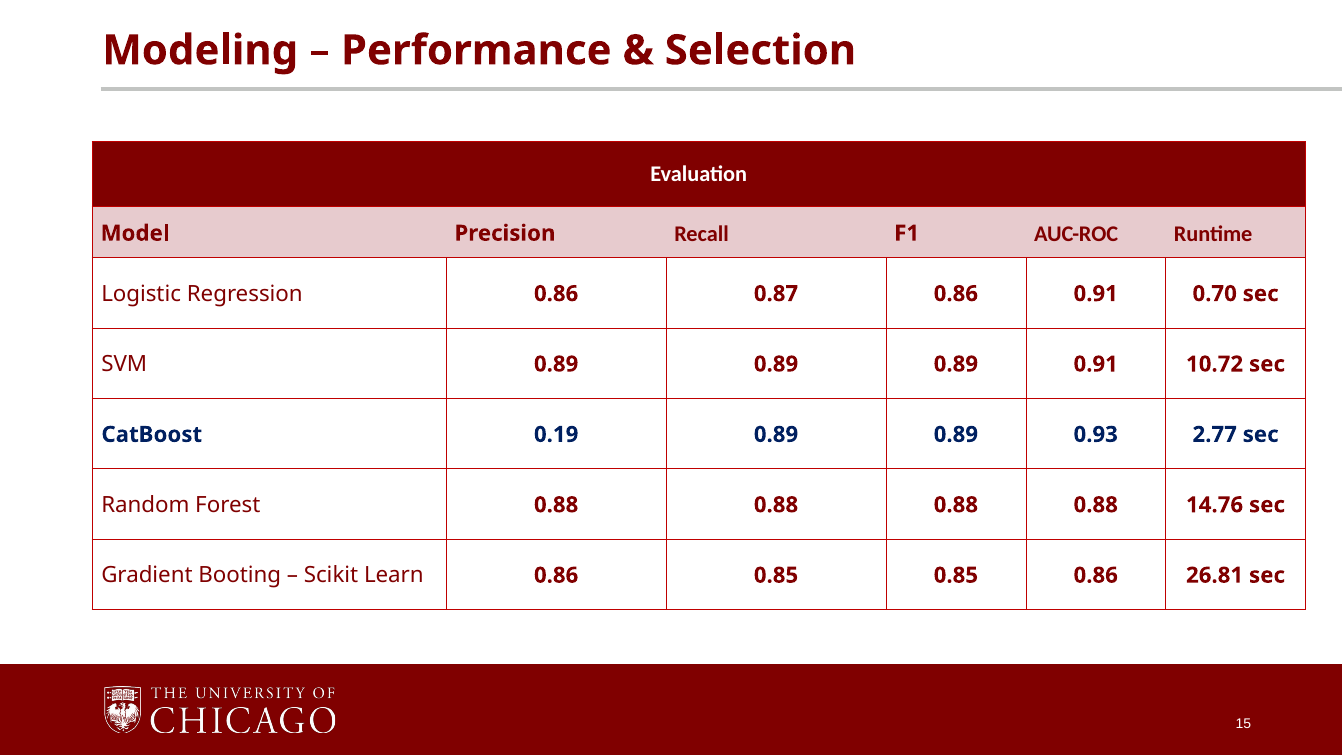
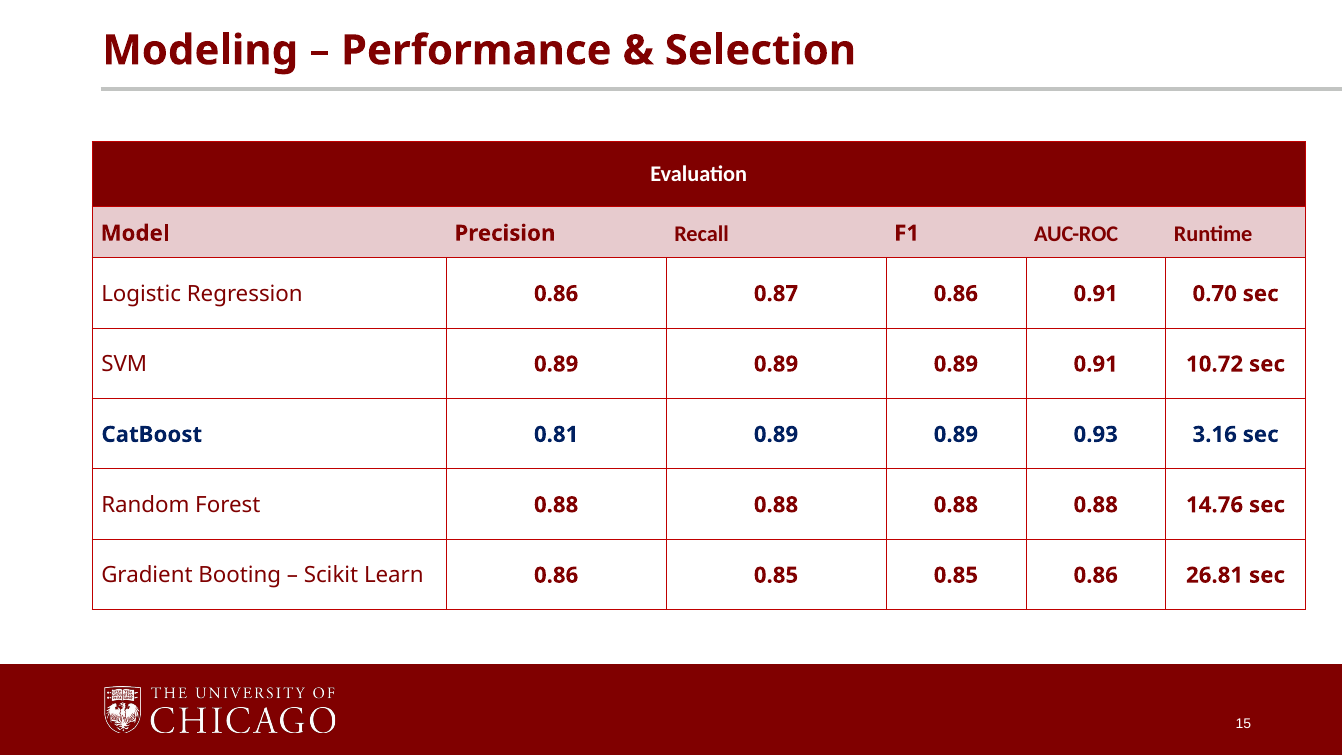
0.19: 0.19 -> 0.81 (556, 434)
2.77: 2.77 -> 3.16 (1215, 434)
